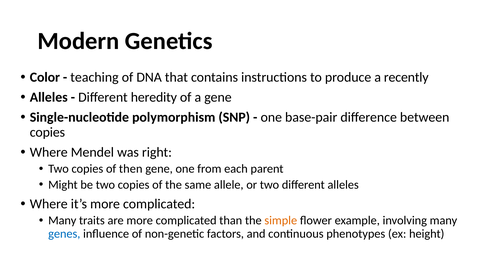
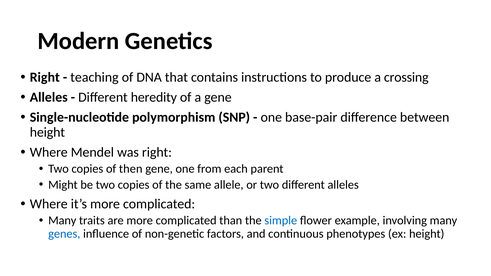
Color: Color -> Right (45, 77)
recently: recently -> crossing (406, 77)
copies: copies -> height (47, 132)
simple colour: orange -> blue (281, 221)
